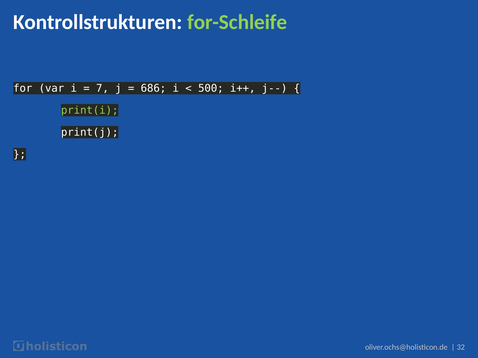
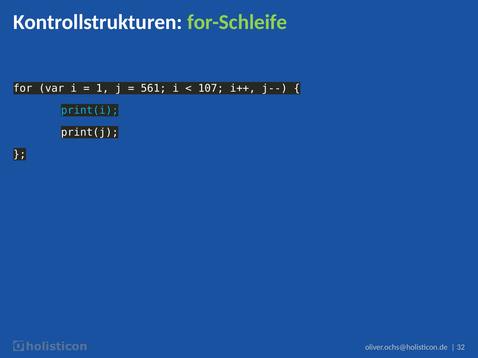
7: 7 -> 1 (102, 88)
686: 686 -> 561 (153, 88)
500: 500 -> 107 (211, 88)
print(i colour: light green -> light blue (90, 110)
